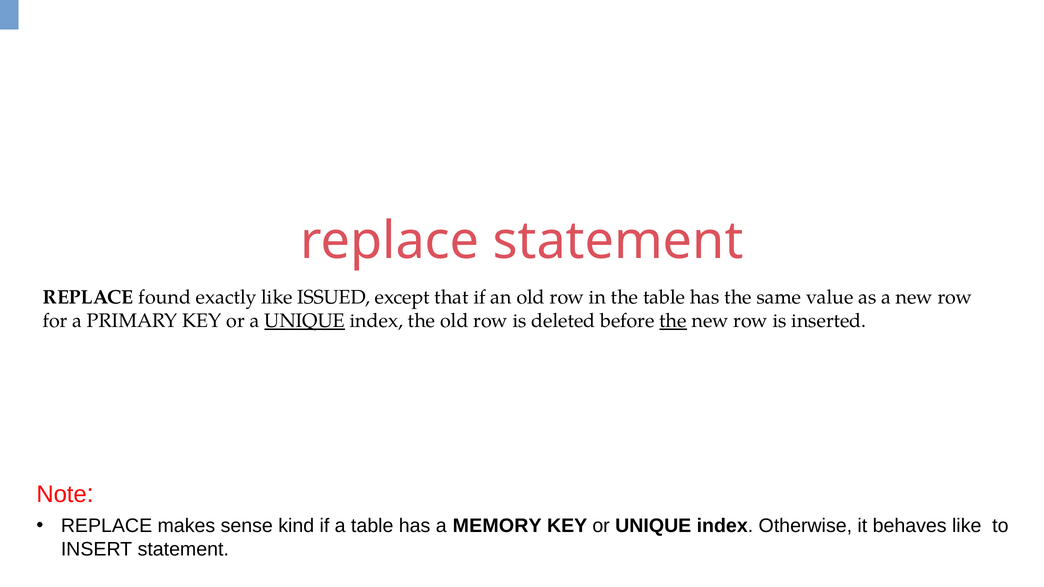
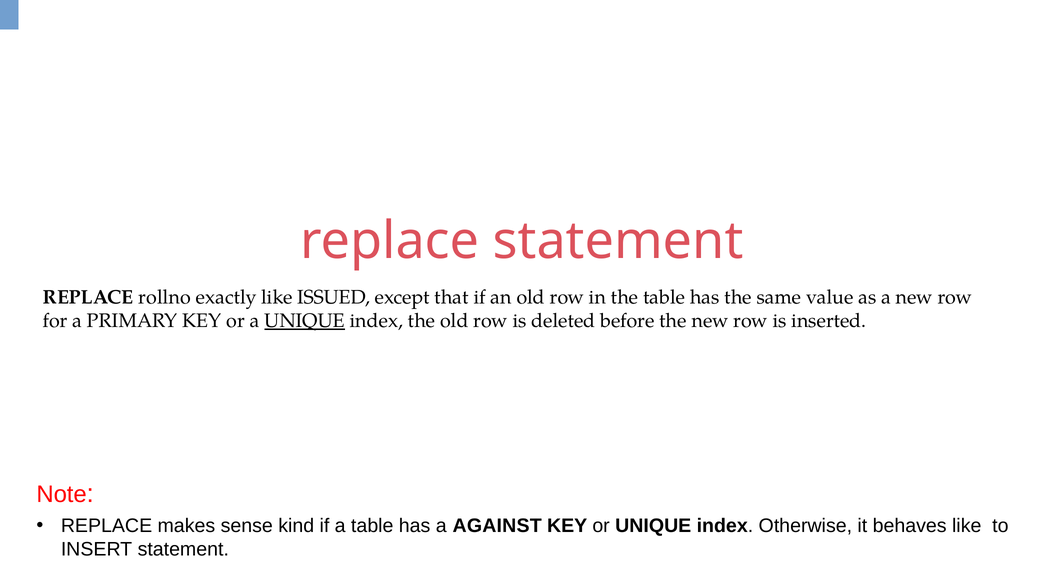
found: found -> rollno (165, 298)
the underline: present -> none (673, 321)
MEMORY: MEMORY -> AGAINST (497, 526)
